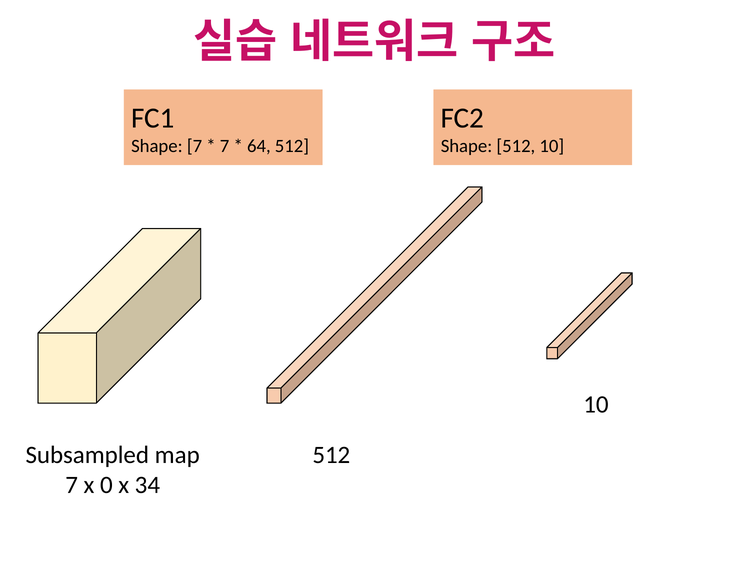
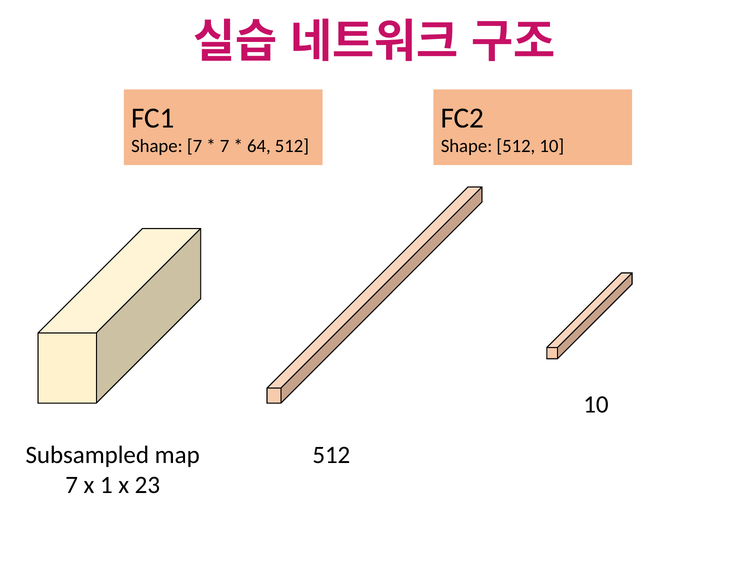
0: 0 -> 1 (106, 485)
34: 34 -> 23 (147, 485)
